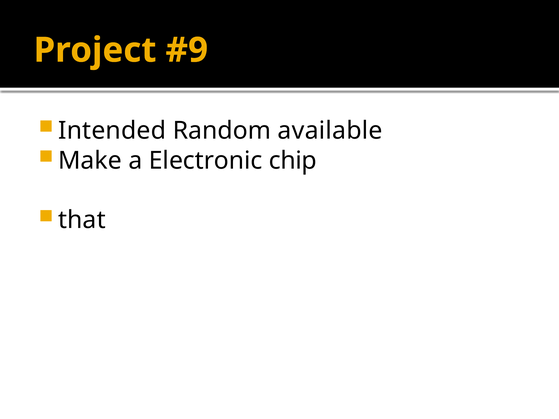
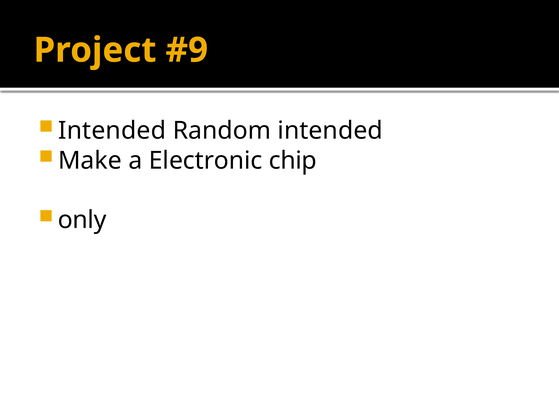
Random available: available -> intended (330, 131)
that: that -> only (82, 220)
